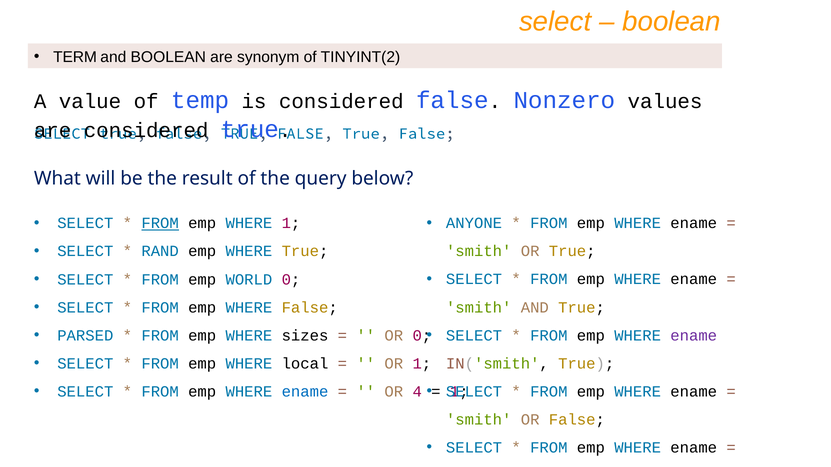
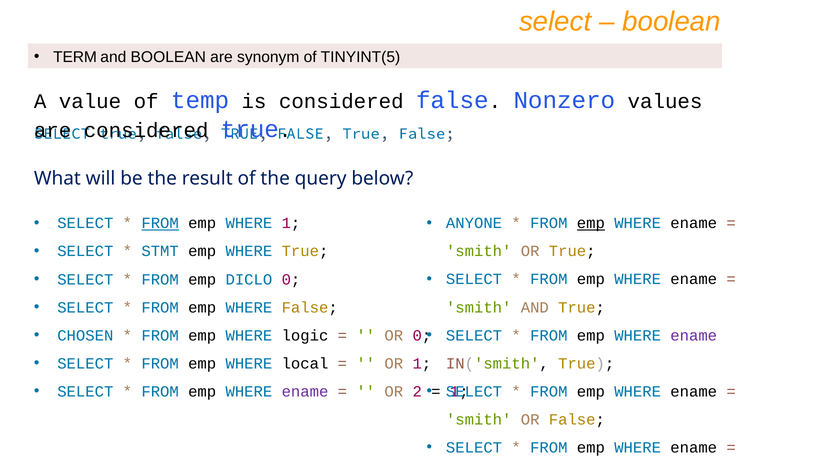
TINYINT(2: TINYINT(2 -> TINYINT(5 (360, 57)
emp underline: none -> present (591, 224)
RAND: RAND -> STMT (160, 252)
WORLD: WORLD -> DICLO (249, 280)
PARSED: PARSED -> CHOSEN (85, 336)
sizes: sizes -> logic (305, 336)
ename colour: blue -> purple (305, 392)
4: 4 -> 2 (417, 392)
